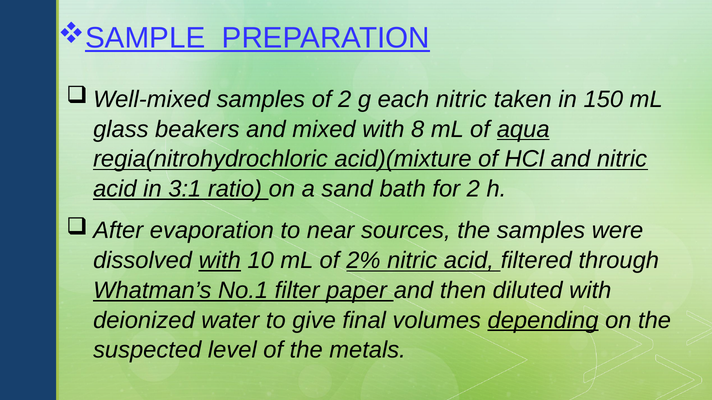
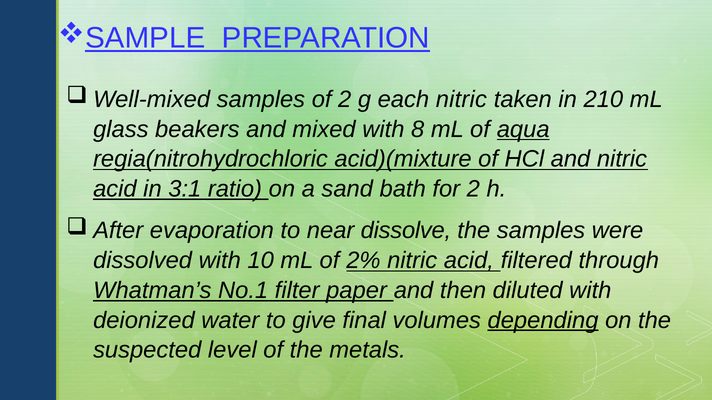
150: 150 -> 210 (603, 99)
sources: sources -> dissolve (406, 231)
with underline: present -> none (220, 261)
